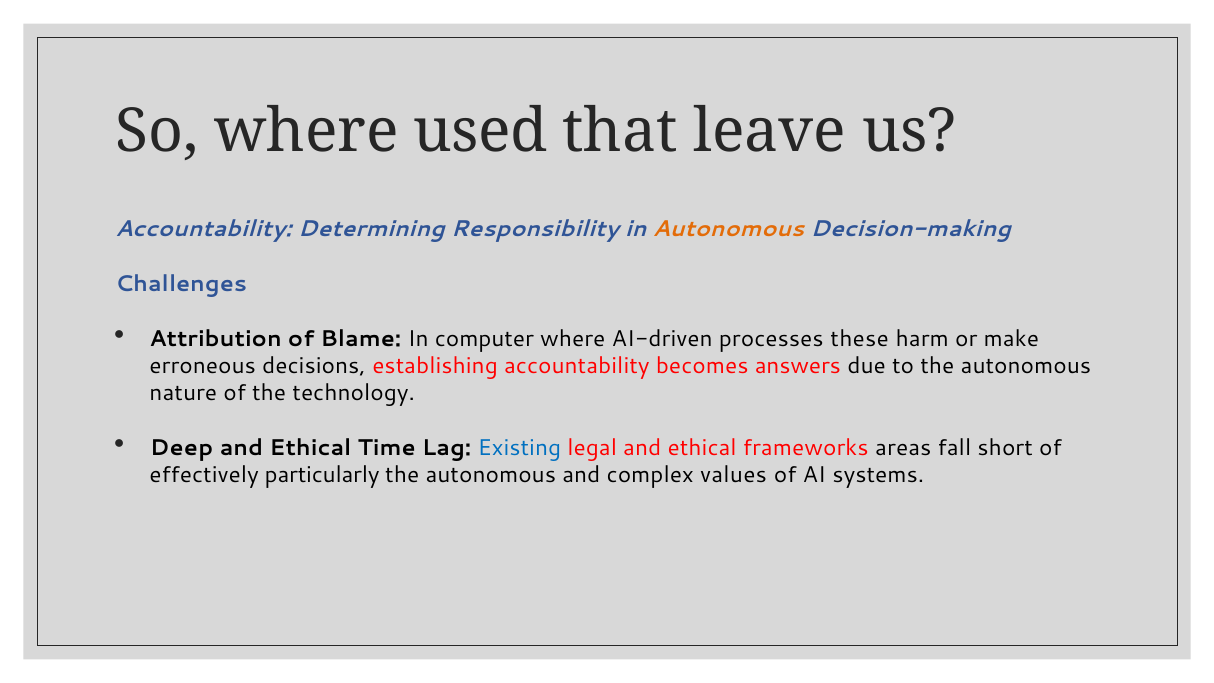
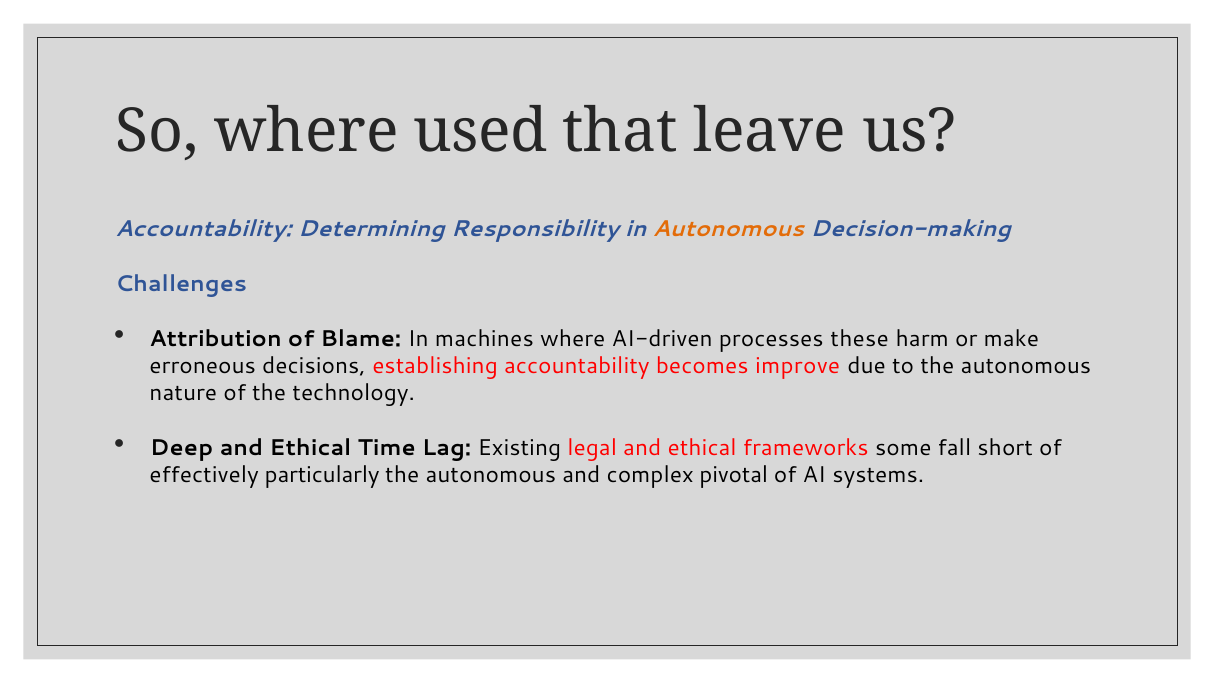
computer: computer -> machines (484, 338)
answers: answers -> improve (798, 366)
Existing colour: blue -> black (519, 448)
areas: areas -> some (903, 448)
values: values -> pivotal (734, 475)
